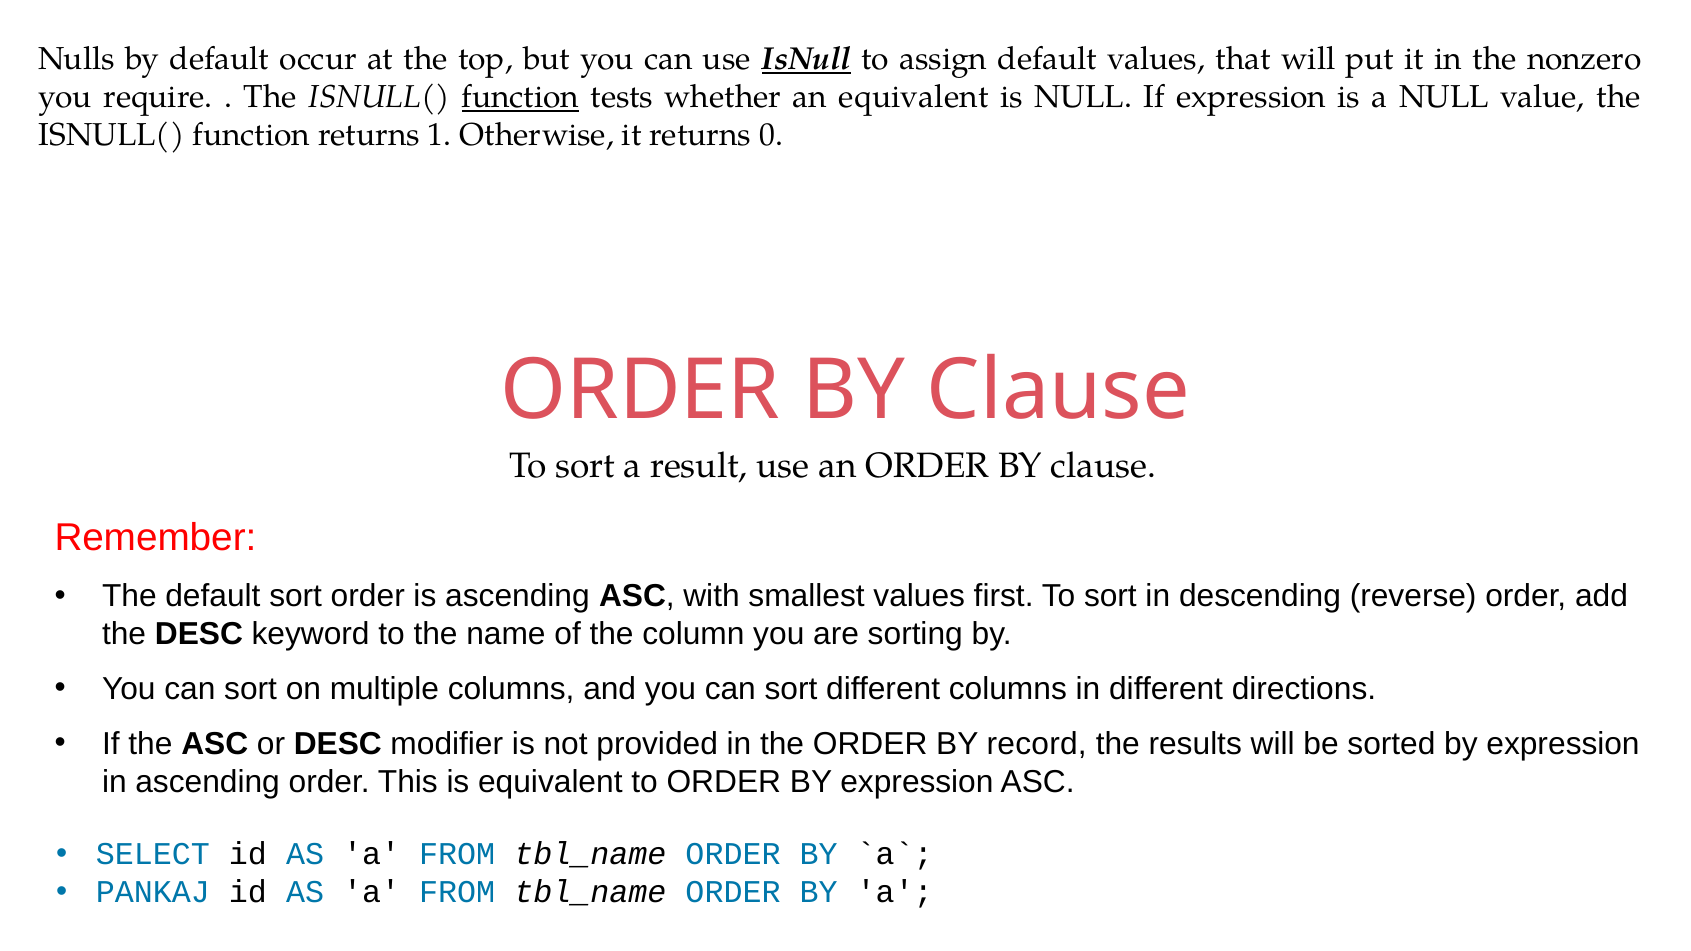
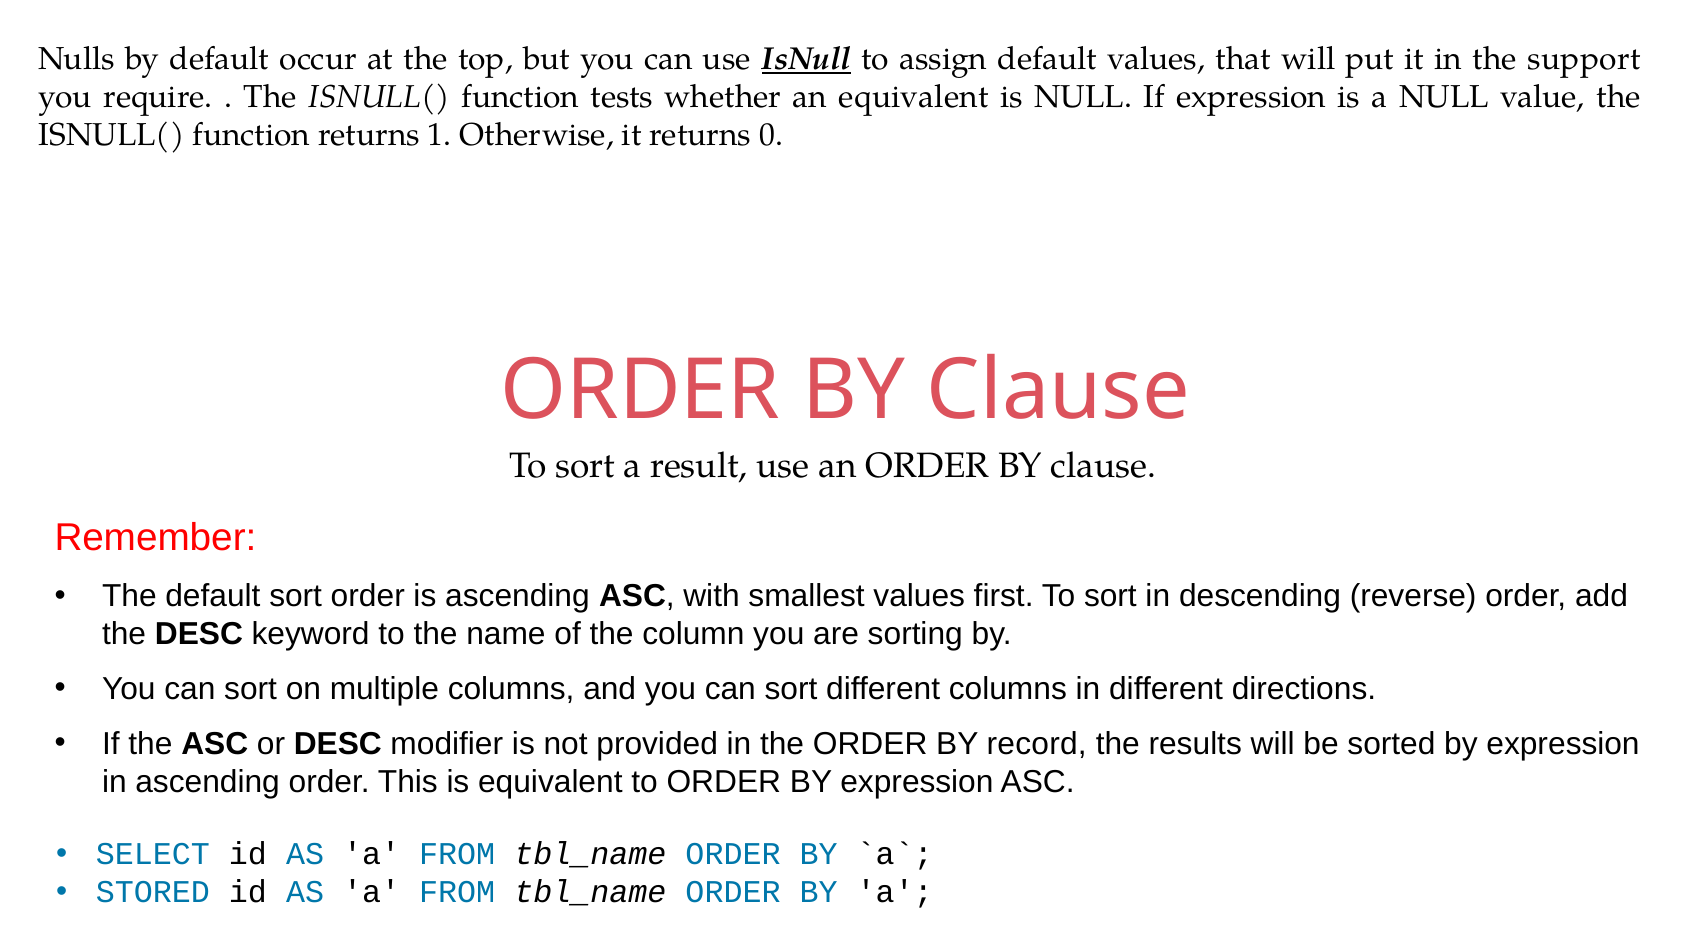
nonzero: nonzero -> support (1584, 59)
function underline: present -> none (520, 97)
PANKAJ: PANKAJ -> STORED (153, 893)
